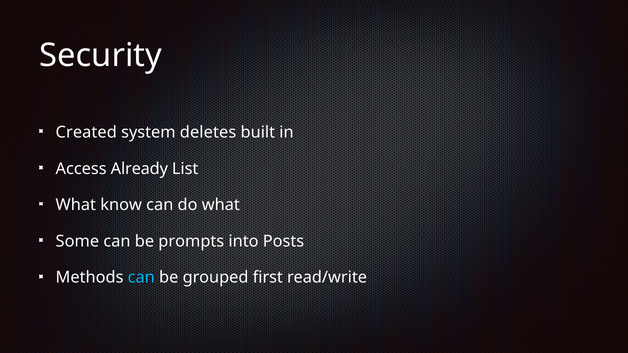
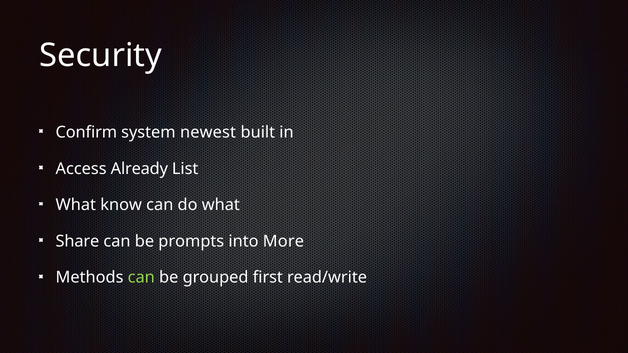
Created: Created -> Confirm (86, 132)
deletes: deletes -> newest (208, 132)
Some: Some -> Share (77, 241)
Posts: Posts -> More (283, 241)
can colour: light blue -> light green (141, 278)
